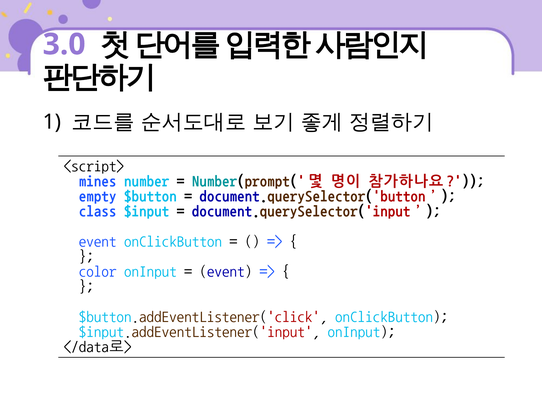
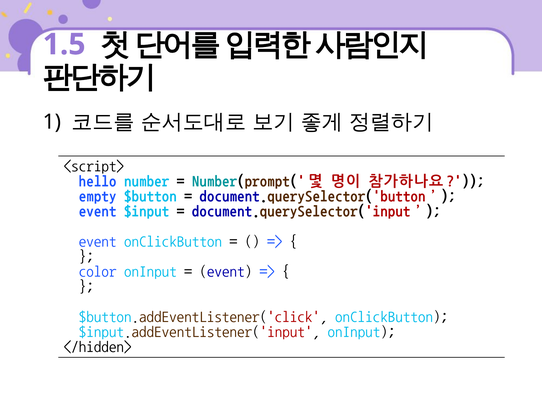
3.0: 3.0 -> 1.5 (64, 44)
mines: mines -> hello (98, 181)
class: class -> event (98, 211)
</data로>: </data로> -> </hidden> (98, 347)
